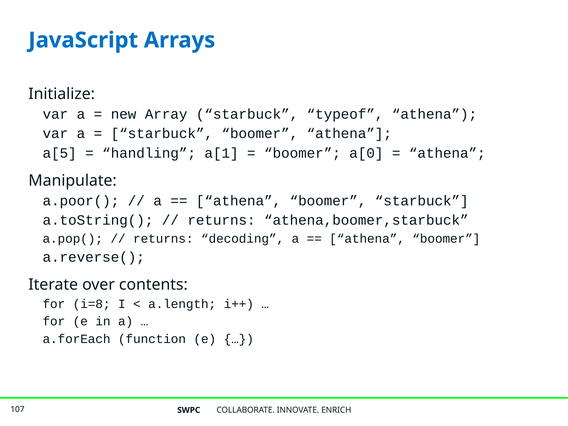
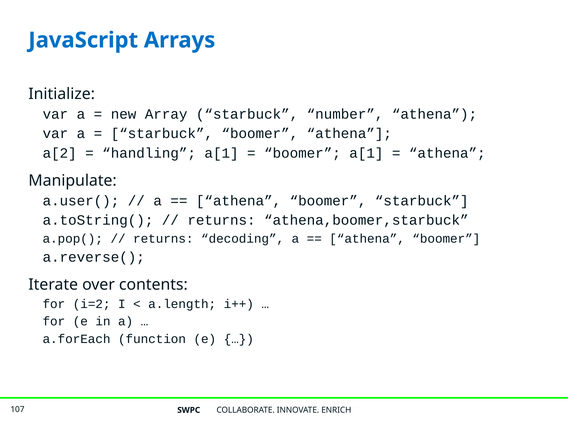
typeof: typeof -> number (345, 114)
a[5: a[5 -> a[2 (60, 153)
boomer a[0: a[0 -> a[1 (366, 153)
a.poor(: a.poor( -> a.user( (81, 201)
i=8: i=8 -> i=2 (92, 304)
